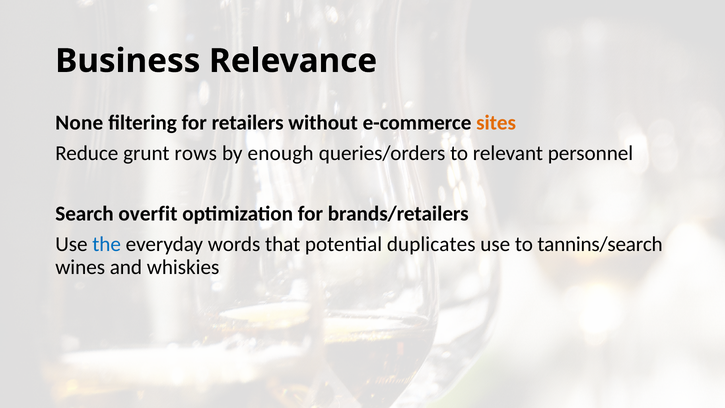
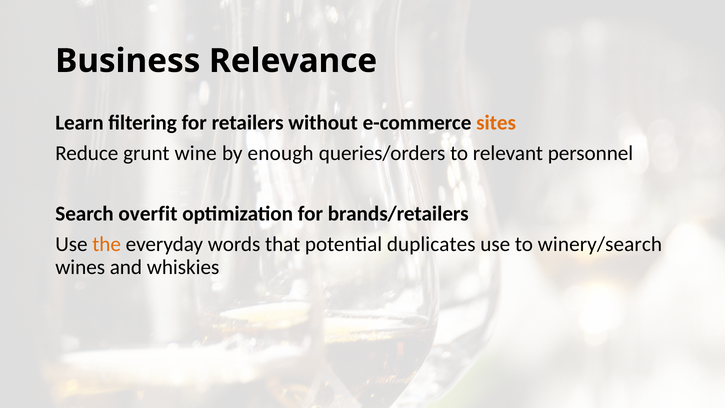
None: None -> Learn (79, 123)
rows: rows -> wine (196, 153)
the colour: blue -> orange (107, 244)
tannins/search: tannins/search -> winery/search (600, 244)
